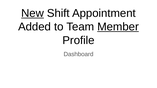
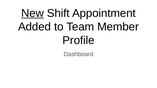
Member underline: present -> none (118, 27)
